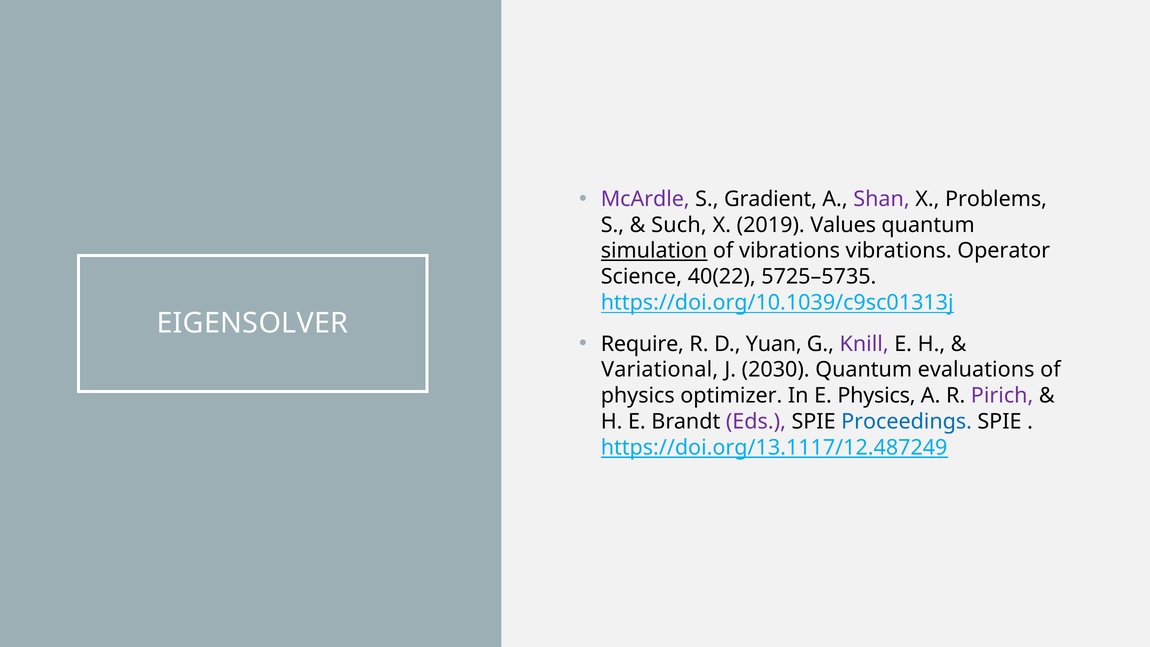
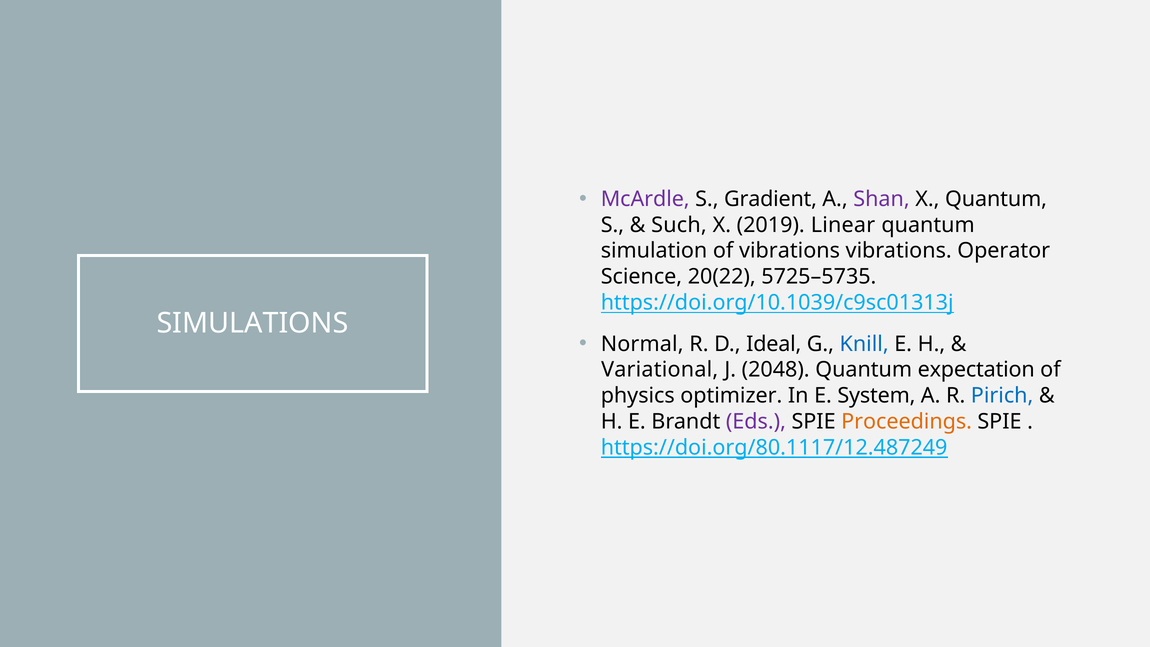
X Problems: Problems -> Quantum (996, 199)
Values: Values -> Linear (843, 225)
simulation underline: present -> none (654, 251)
40(22: 40(22 -> 20(22 (722, 277)
EIGENSOLVER: EIGENSOLVER -> SIMULATIONS (253, 323)
Require: Require -> Normal (642, 344)
Yuan: Yuan -> Ideal (774, 344)
Knill colour: purple -> blue (864, 344)
2030: 2030 -> 2048 (776, 370)
evaluations: evaluations -> expectation (976, 370)
E Physics: Physics -> System (876, 396)
Pirich colour: purple -> blue (1002, 396)
Proceedings colour: blue -> orange (907, 421)
https://doi.org/13.1117/12.487249: https://doi.org/13.1117/12.487249 -> https://doi.org/80.1117/12.487249 (774, 447)
